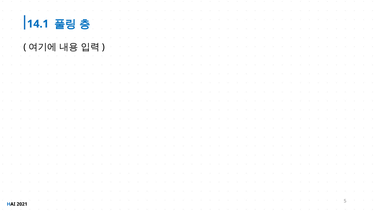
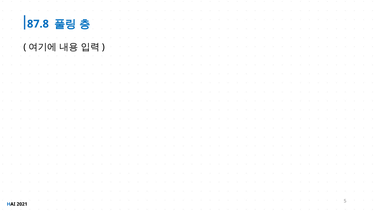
14.1: 14.1 -> 87.8 (38, 24)
